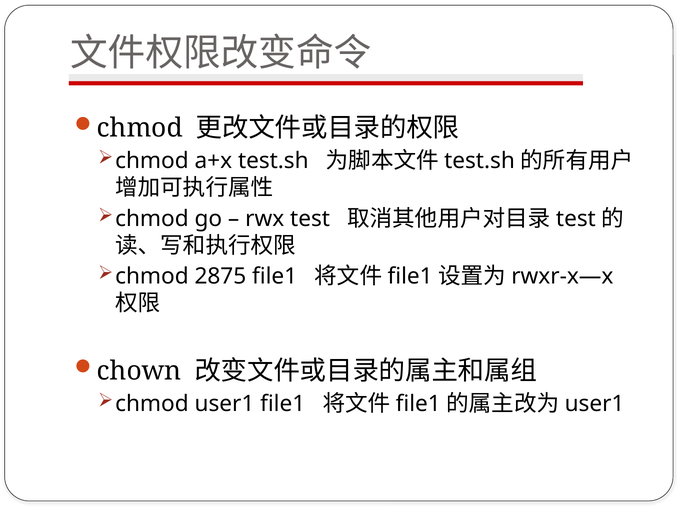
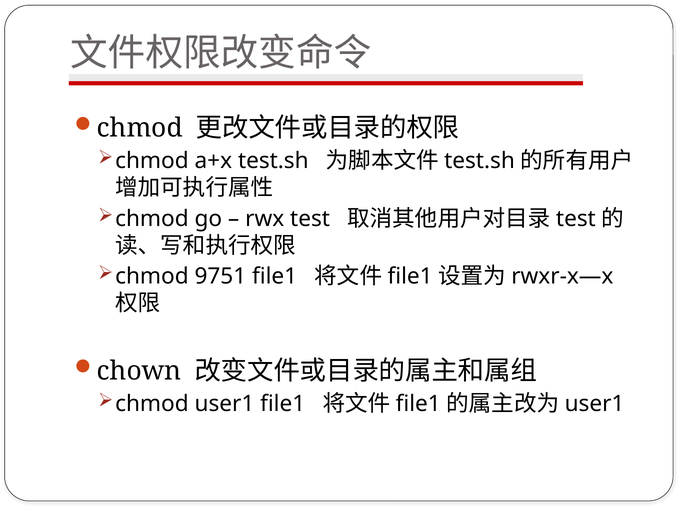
2875: 2875 -> 9751 (220, 277)
